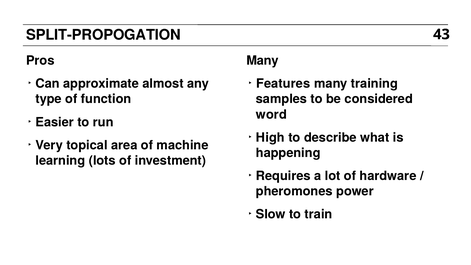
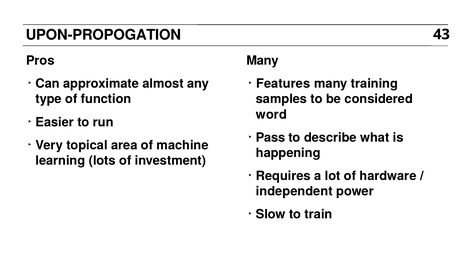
SPLIT-PROPOGATION: SPLIT-PROPOGATION -> UPON-PROPOGATION (103, 35)
High: High -> Pass (271, 137)
pheromones: pheromones -> independent (294, 191)
